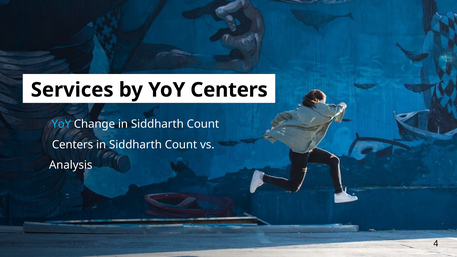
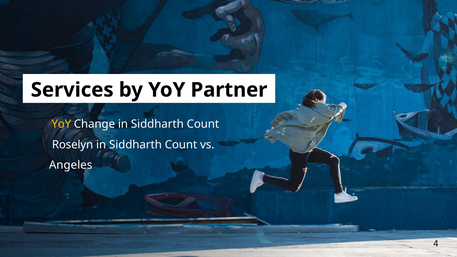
YoY Centers: Centers -> Partner (229, 90)
YoY colour: light blue -> yellow (61, 124)
Centers: Centers -> Roselyn (73, 145)
Analysis: Analysis -> Angeles (71, 165)
